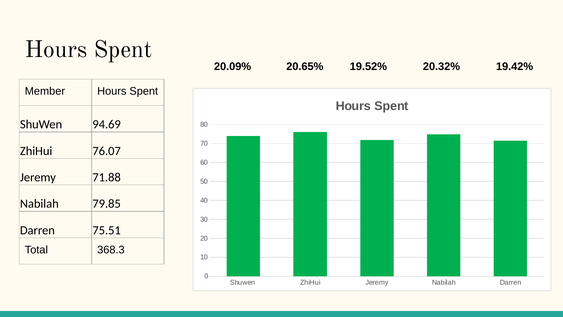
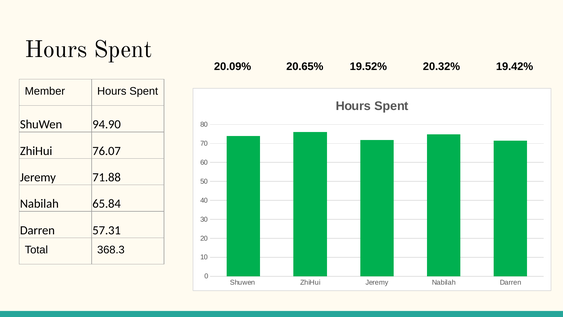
94.69: 94.69 -> 94.90 (107, 124)
79.85: 79.85 -> 65.84 (107, 204)
75.51: 75.51 -> 57.31 (107, 230)
